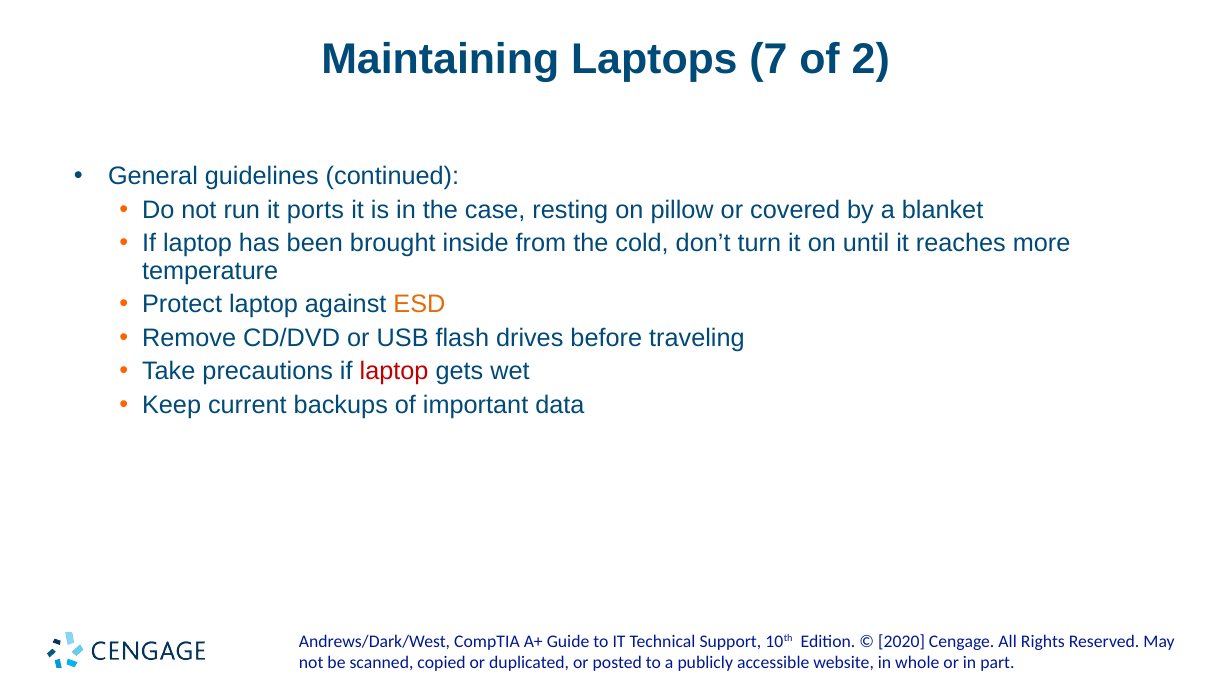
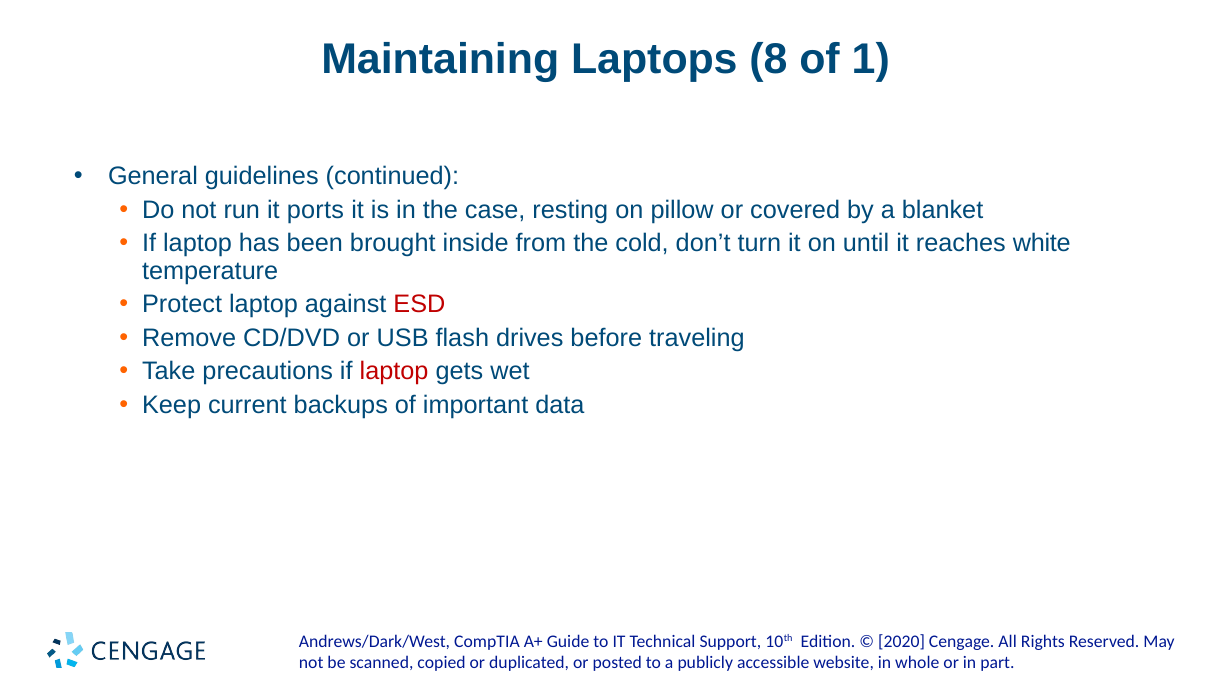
7: 7 -> 8 (769, 59)
2: 2 -> 1 (871, 59)
more: more -> white (1042, 243)
ESD colour: orange -> red (419, 304)
